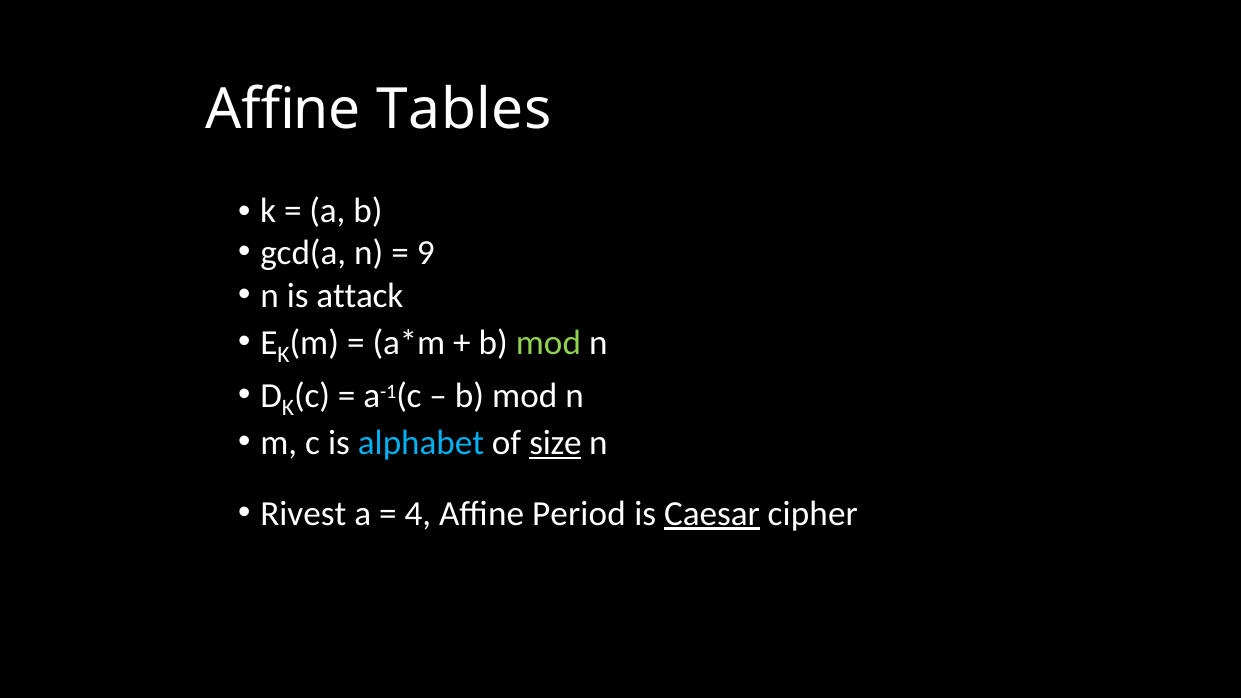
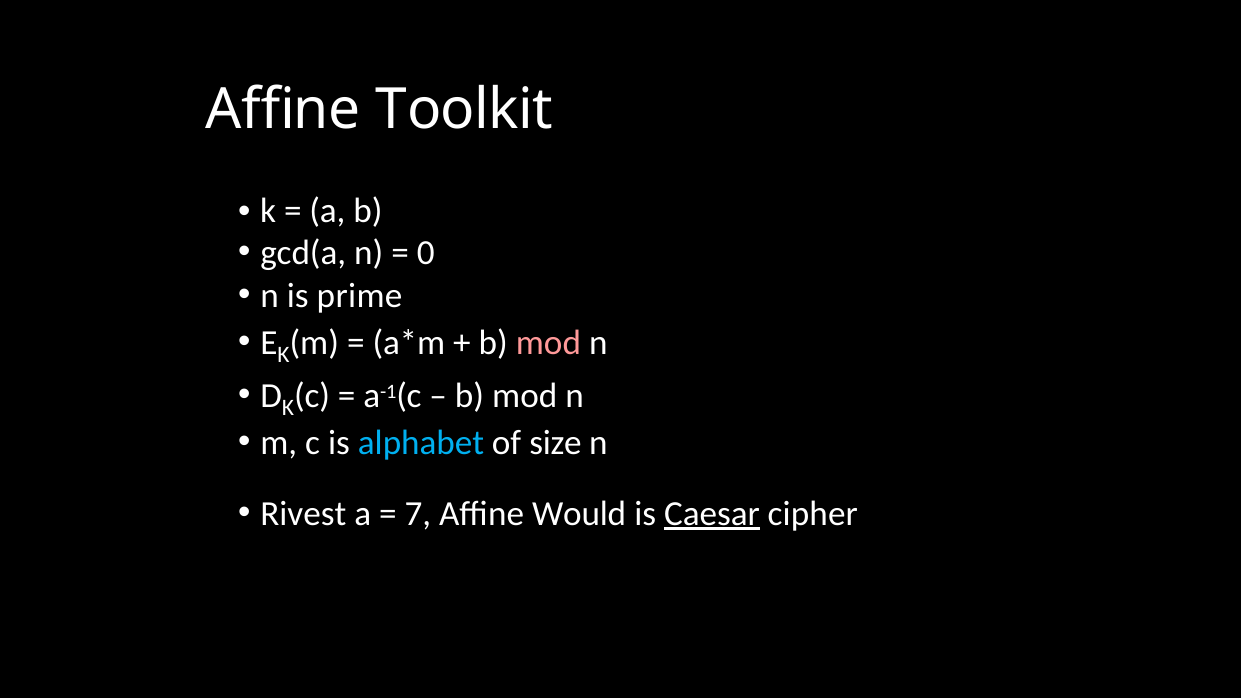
Tables: Tables -> Toolkit (465, 110)
9: 9 -> 0 (426, 253)
attack: attack -> prime (360, 295)
mod colour: light green -> pink (548, 343)
size underline: present -> none (555, 443)
4: 4 -> 7 (418, 513)
Period: Period -> Would (579, 513)
